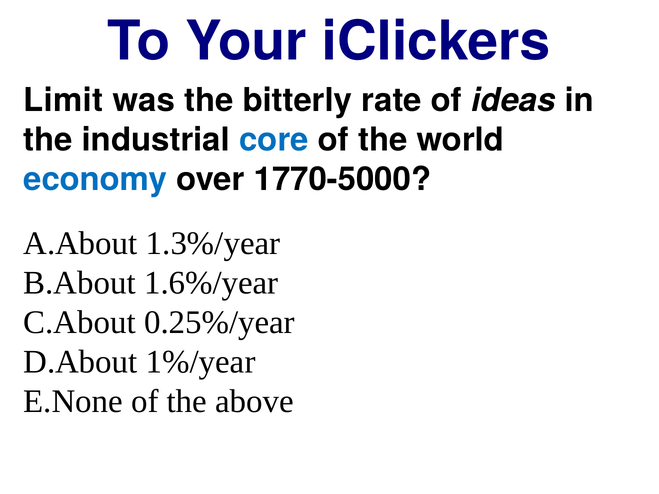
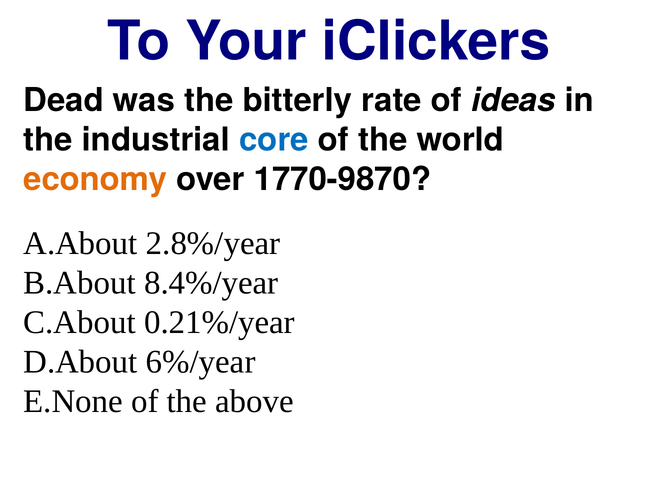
Limit: Limit -> Dead (64, 101)
economy colour: blue -> orange (95, 180)
1770-5000: 1770-5000 -> 1770-9870 (342, 180)
1.3%/year: 1.3%/year -> 2.8%/year (213, 243)
1.6%/year: 1.6%/year -> 8.4%/year (211, 283)
0.25%/year: 0.25%/year -> 0.21%/year (219, 322)
1%/year: 1%/year -> 6%/year (201, 362)
